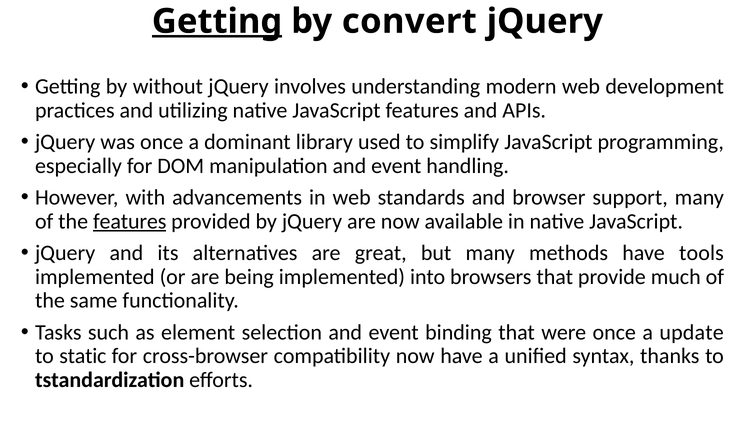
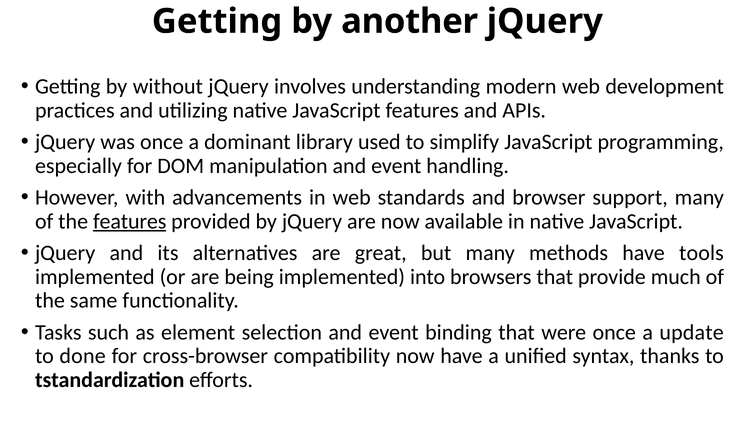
Getting underline: present -> none (217, 21)
convert: convert -> another (410, 21)
static: static -> done (83, 356)
